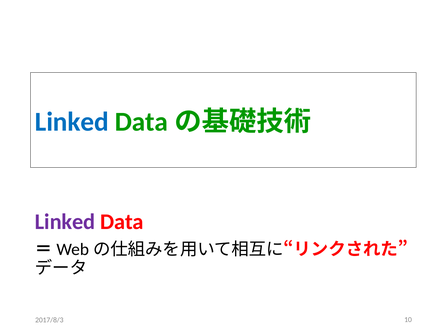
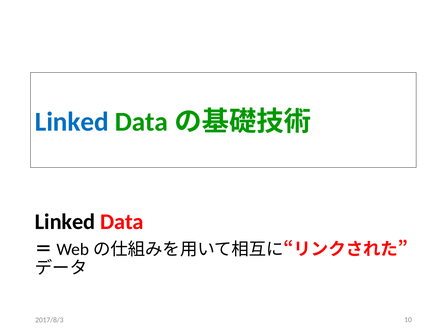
Linked colour: purple -> black (65, 222)
